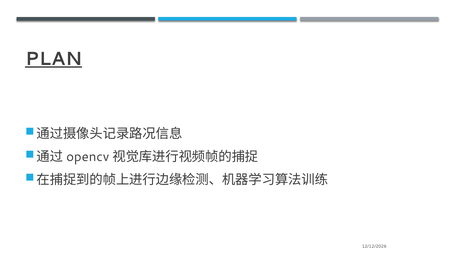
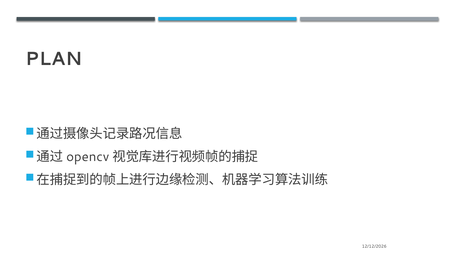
PLAN underline: present -> none (54, 59)
